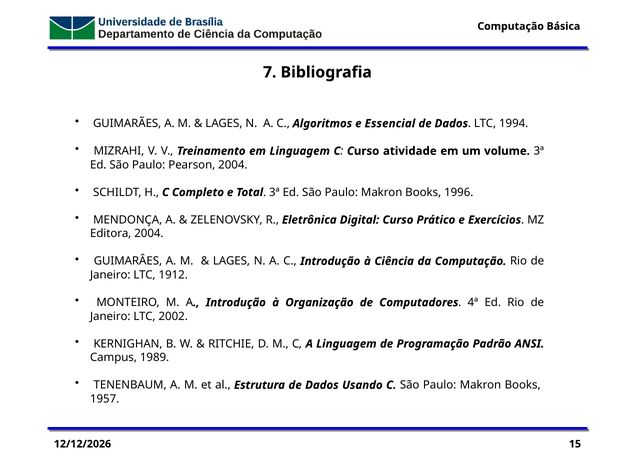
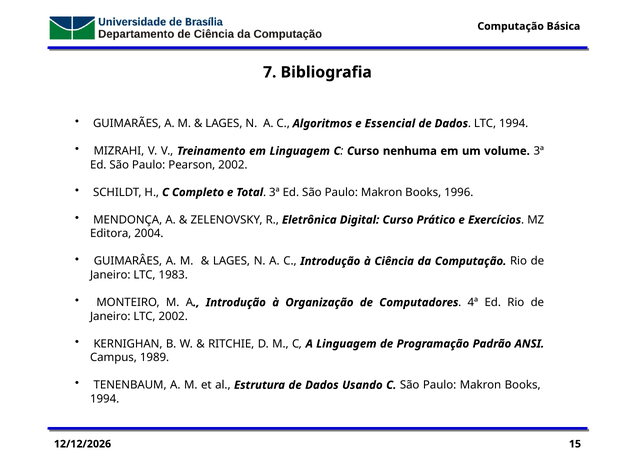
atividade: atividade -> nenhuma (410, 151)
Pearson 2004: 2004 -> 2002 (233, 165)
1912: 1912 -> 1983 (173, 275)
1957: 1957 -> 1994 (105, 399)
